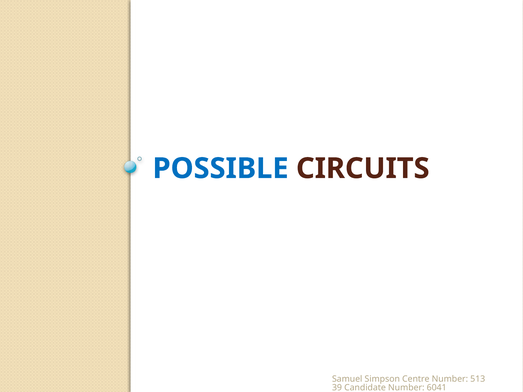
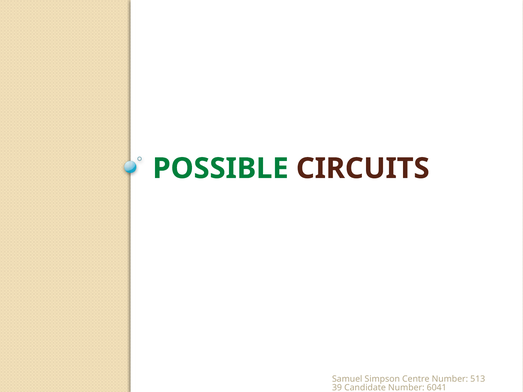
POSSIBLE colour: blue -> green (221, 169)
